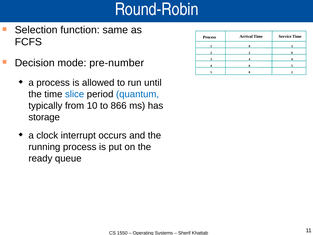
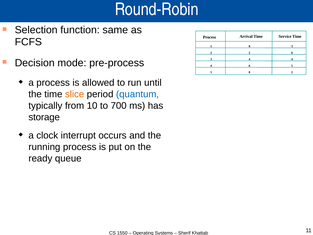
pre-number: pre-number -> pre-process (117, 63)
slice colour: blue -> orange (75, 94)
866: 866 -> 700 (119, 106)
